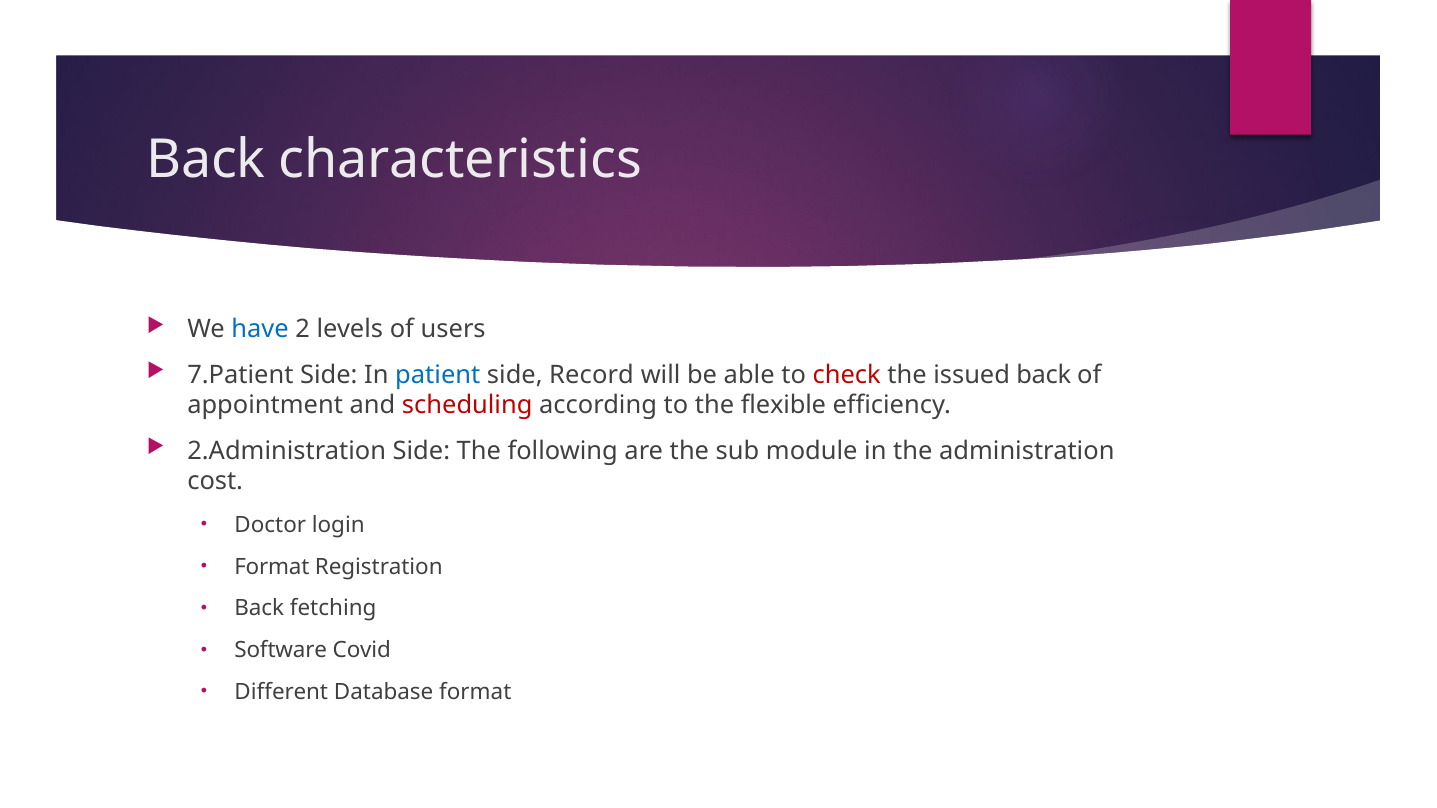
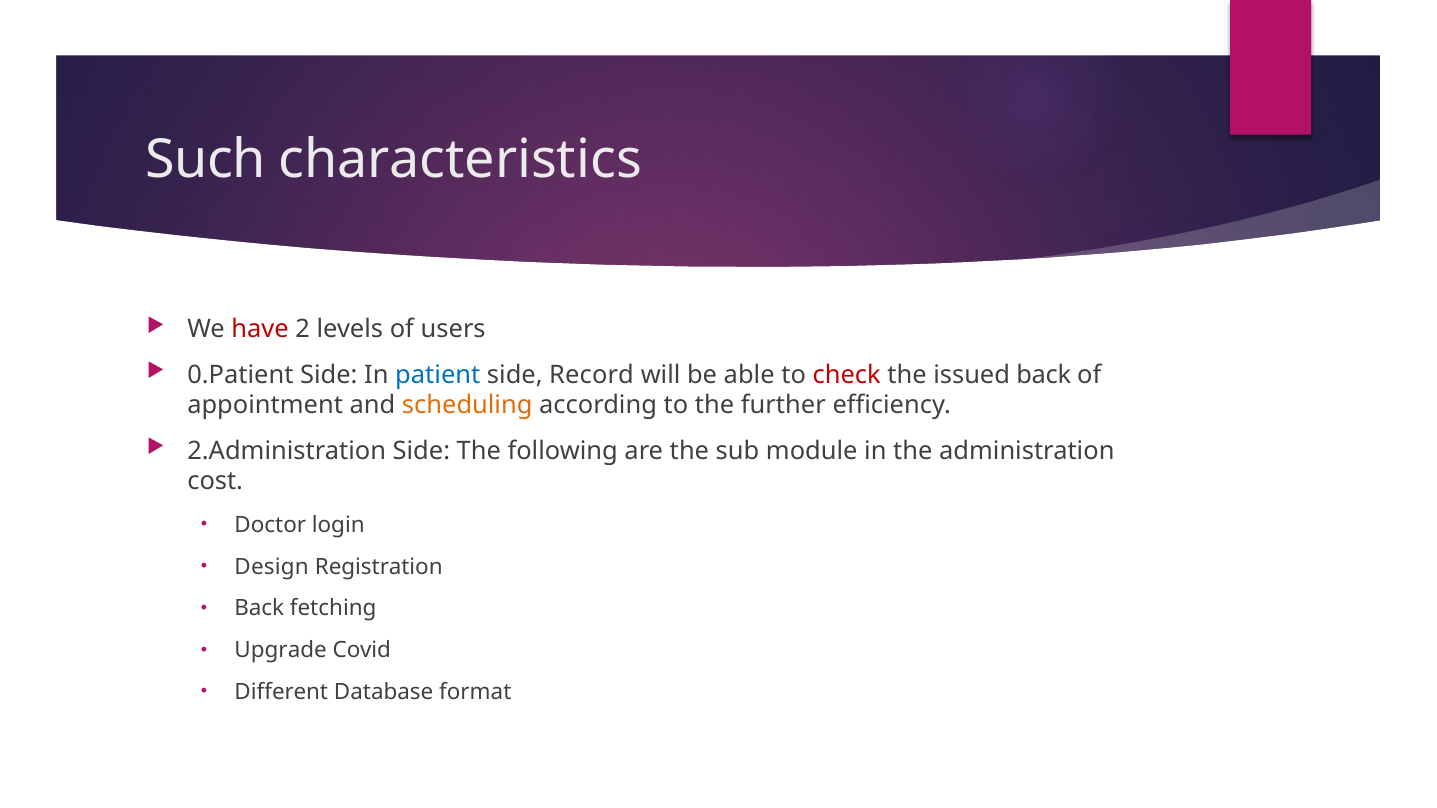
Back: Back -> Such (206, 160)
have colour: blue -> red (260, 329)
7.Patient: 7.Patient -> 0.Patient (240, 375)
scheduling colour: red -> orange (467, 405)
flexible: flexible -> further (783, 405)
Format: Format -> Design (272, 567)
Software: Software -> Upgrade (281, 651)
